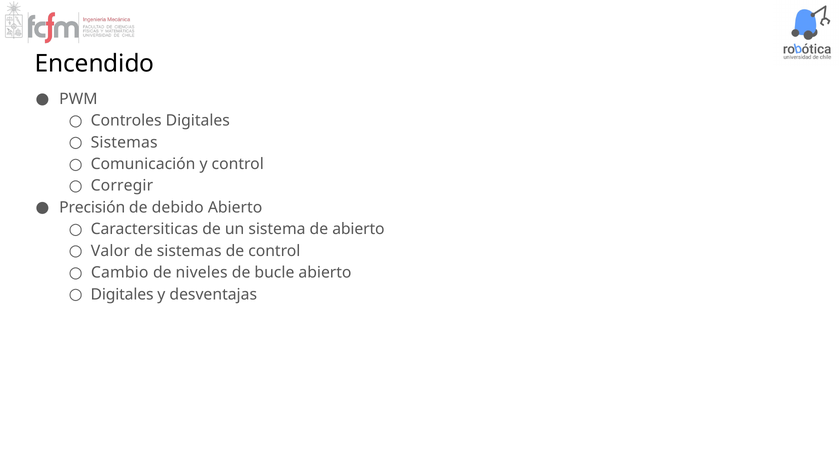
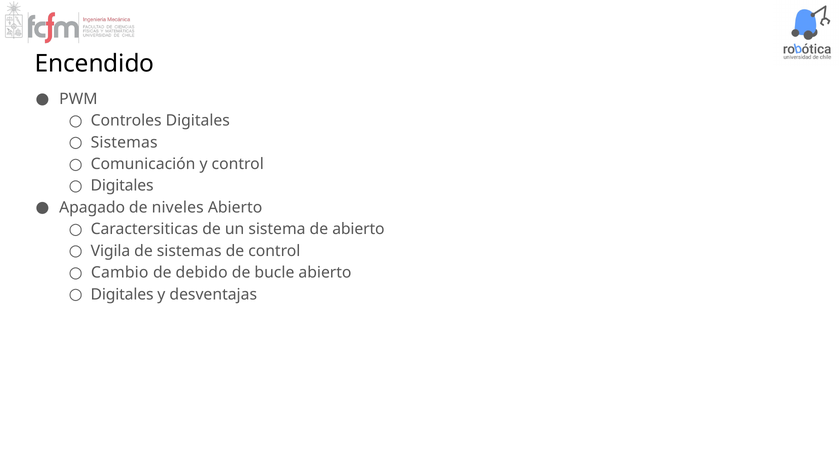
Corregir: Corregir -> Digitales (122, 186)
Precisión: Precisión -> Apagado (92, 207)
debido: debido -> niveles (178, 207)
Valor: Valor -> Vigila (110, 251)
niveles: niveles -> debido (202, 273)
